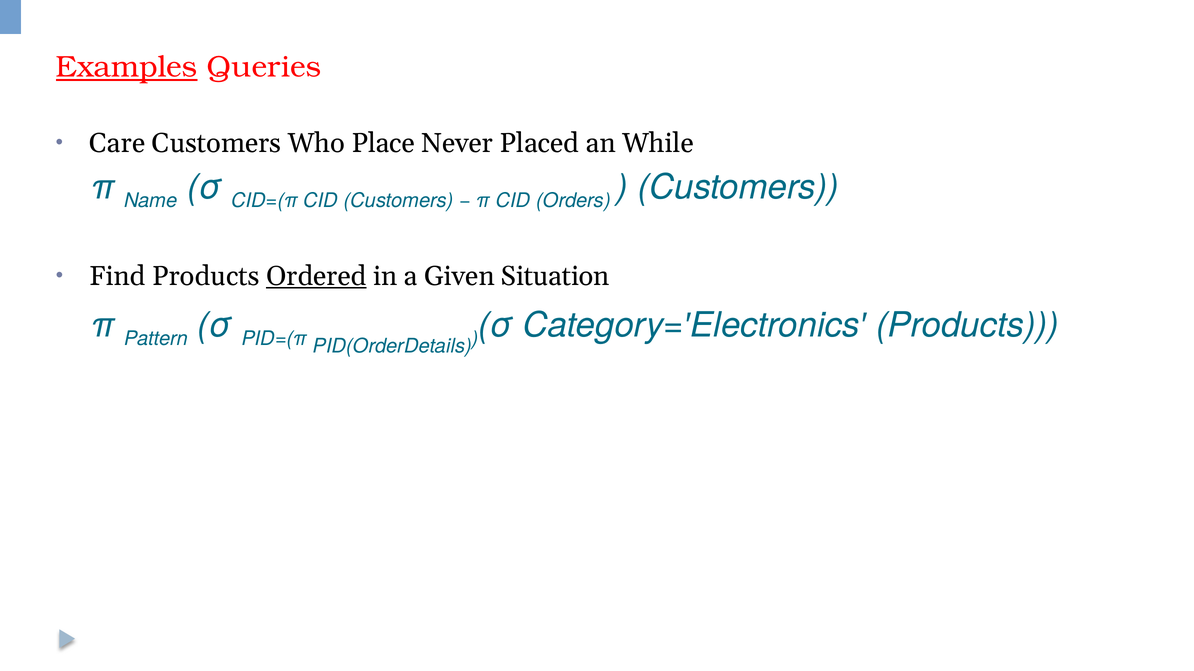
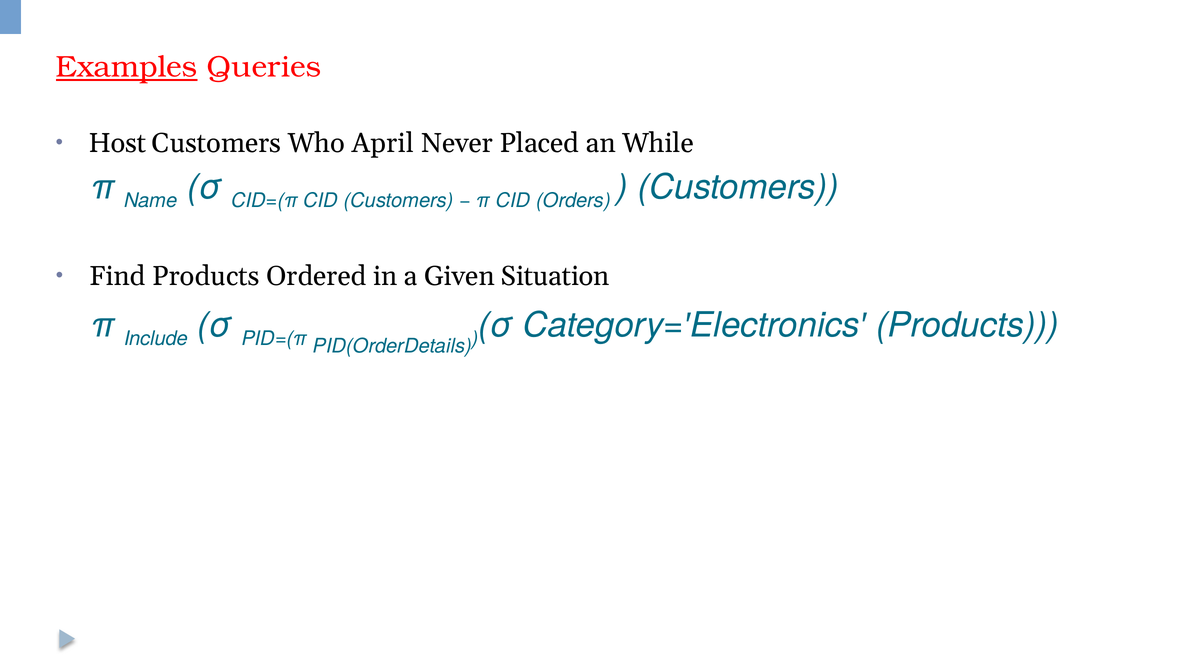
Care: Care -> Host (118, 143)
Place: Place -> April (383, 143)
Ordered underline: present -> none (316, 276)
Pattern: Pattern -> Include (156, 339)
